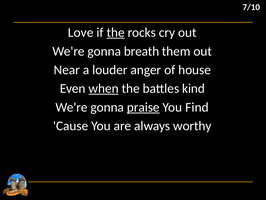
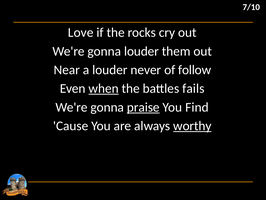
the underline: present -> none (116, 32)
gonna breath: breath -> louder (142, 51)
anger: anger -> never (146, 70)
house: house -> follow (195, 70)
kind: kind -> fails (193, 88)
worthy underline: none -> present (192, 126)
